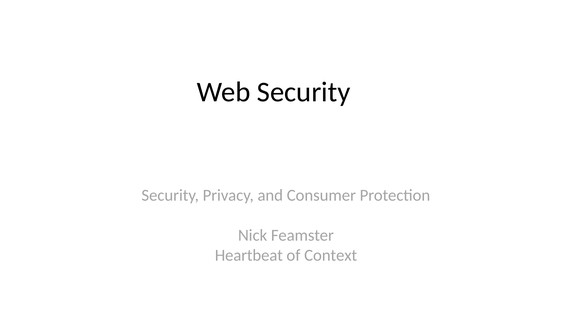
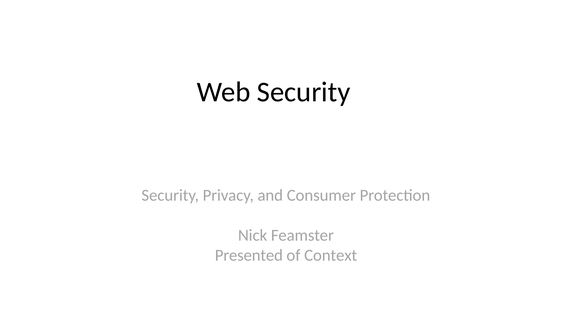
Heartbeat: Heartbeat -> Presented (249, 255)
